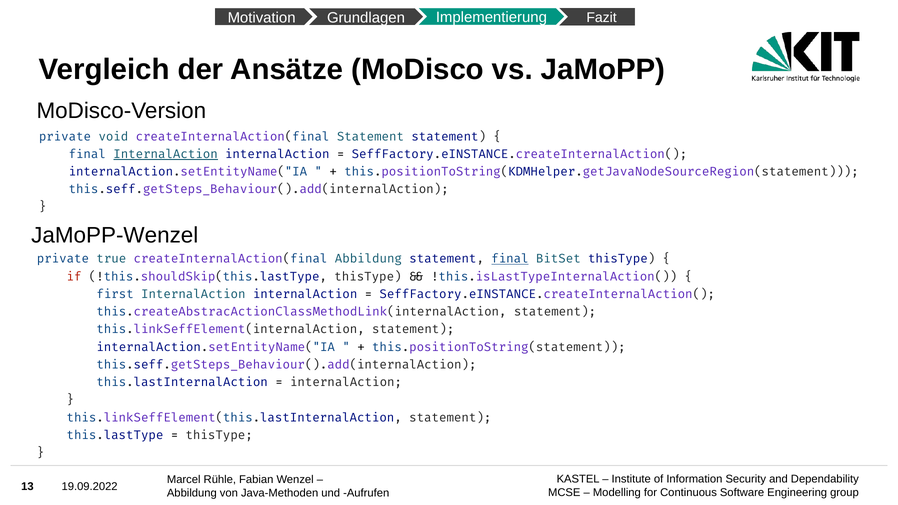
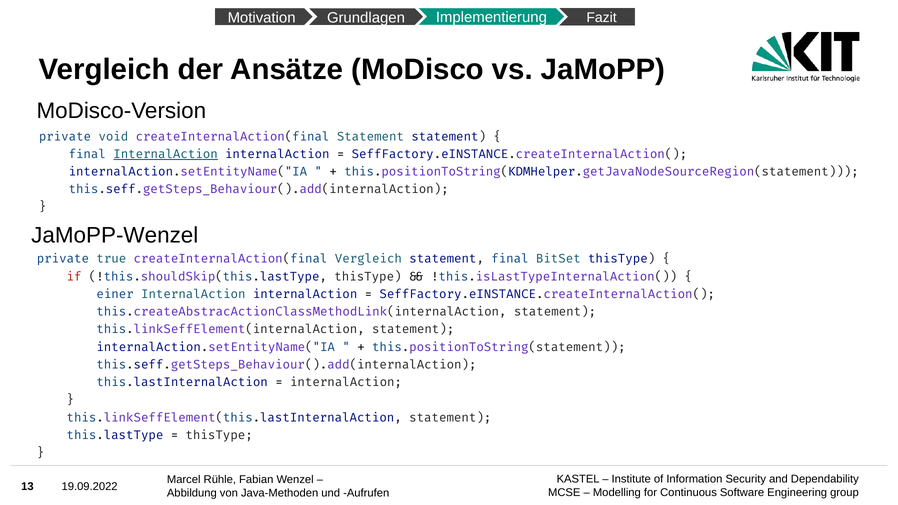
createInternalAction(final Abbildung: Abbildung -> Vergleich (368, 259)
final underline: present -> none (510, 259)
first: first -> einer (115, 294)
